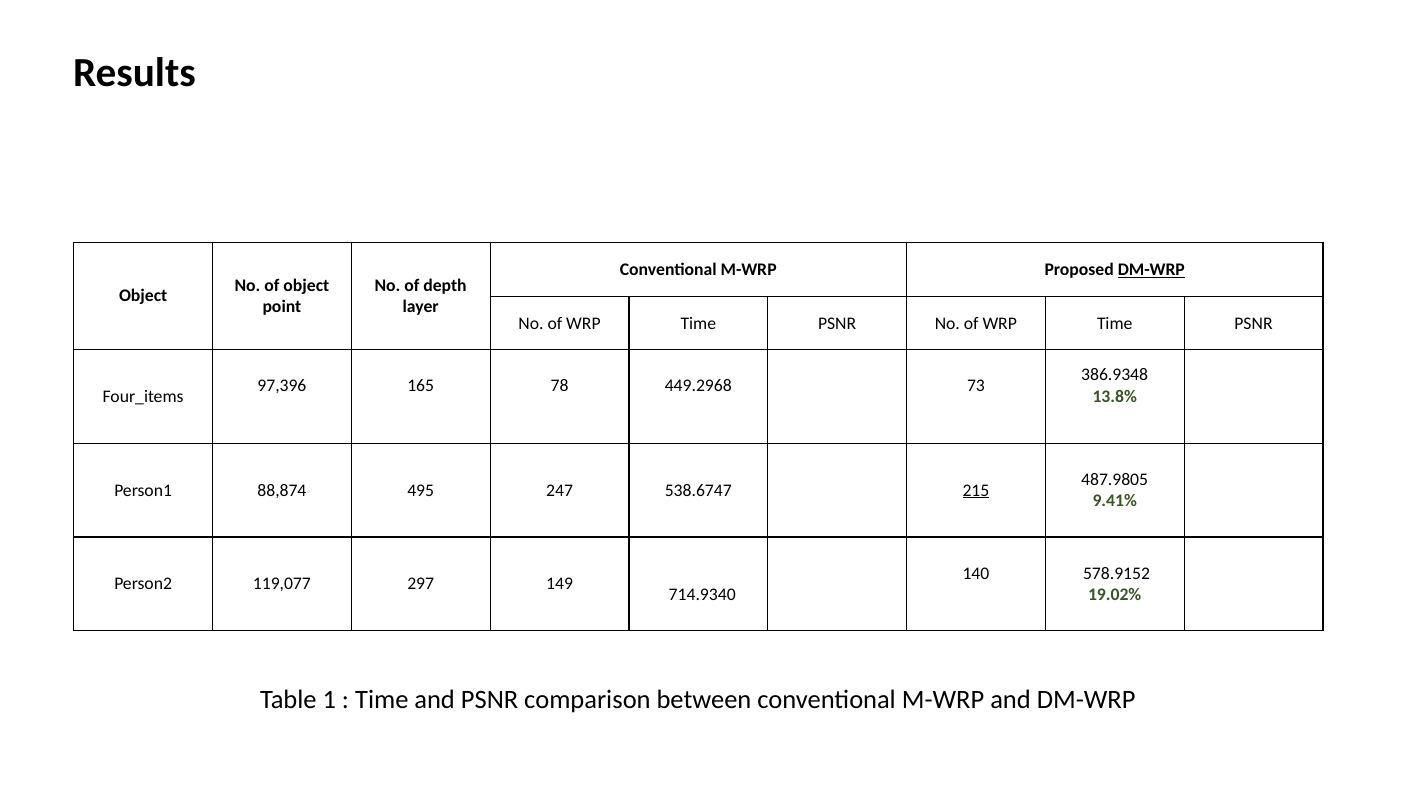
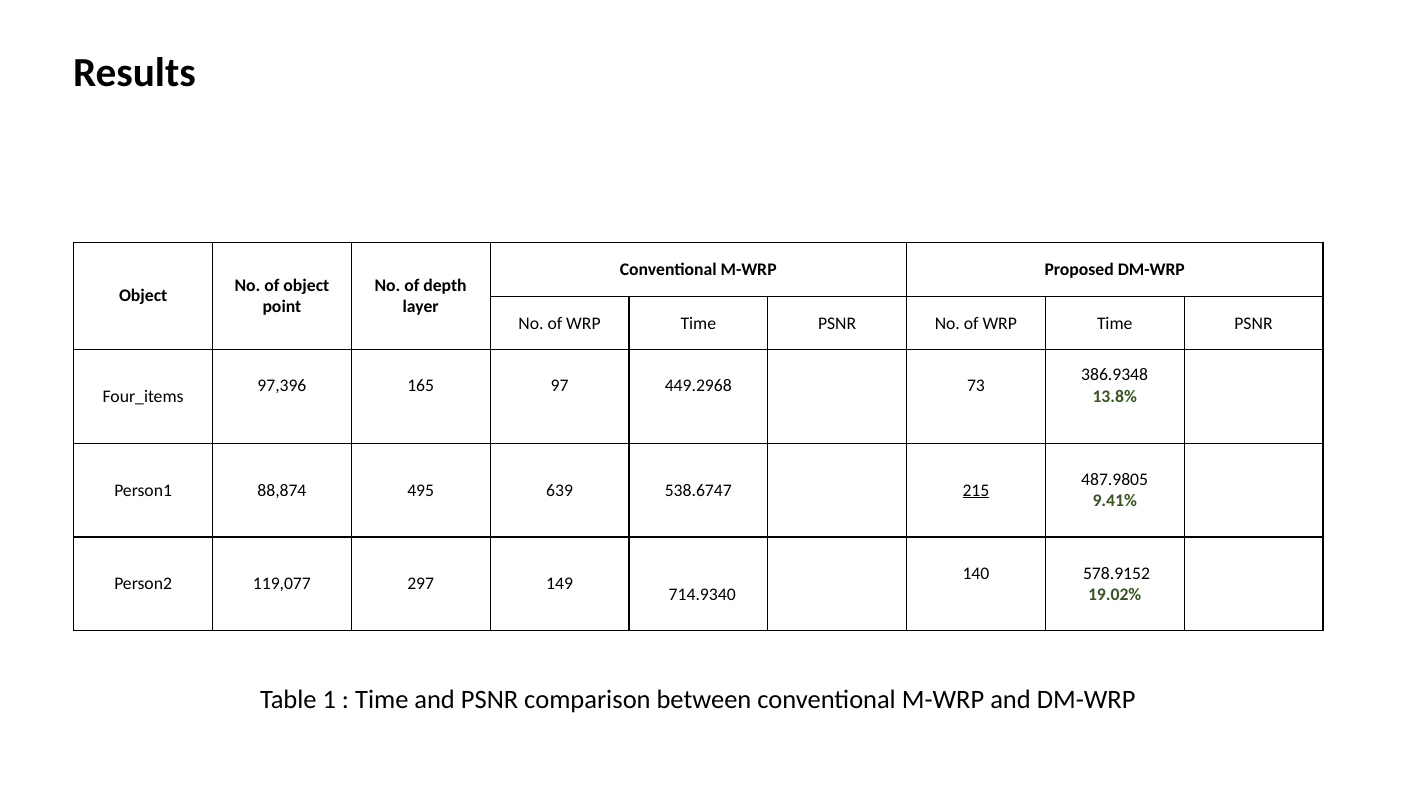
DM-WRP underline: present -> none (1151, 270)
78: 78 -> 97 (560, 386)
247: 247 -> 639 (560, 490)
